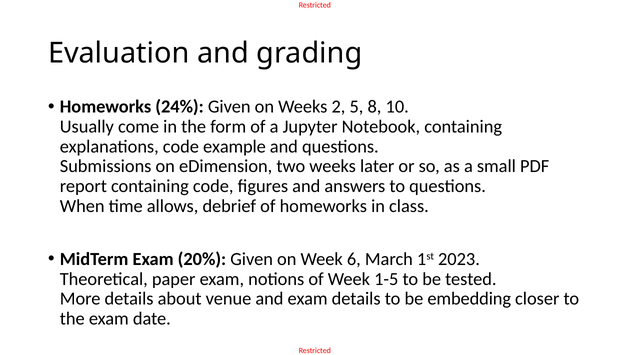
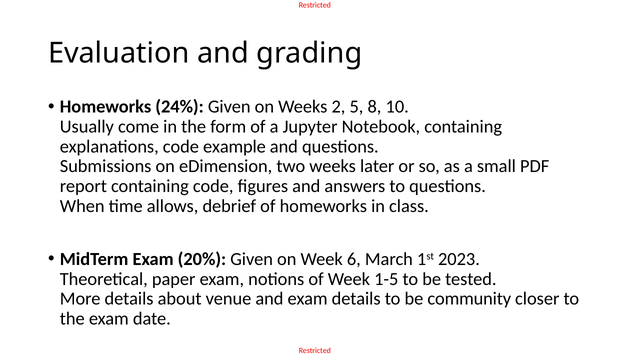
embedding: embedding -> community (469, 298)
